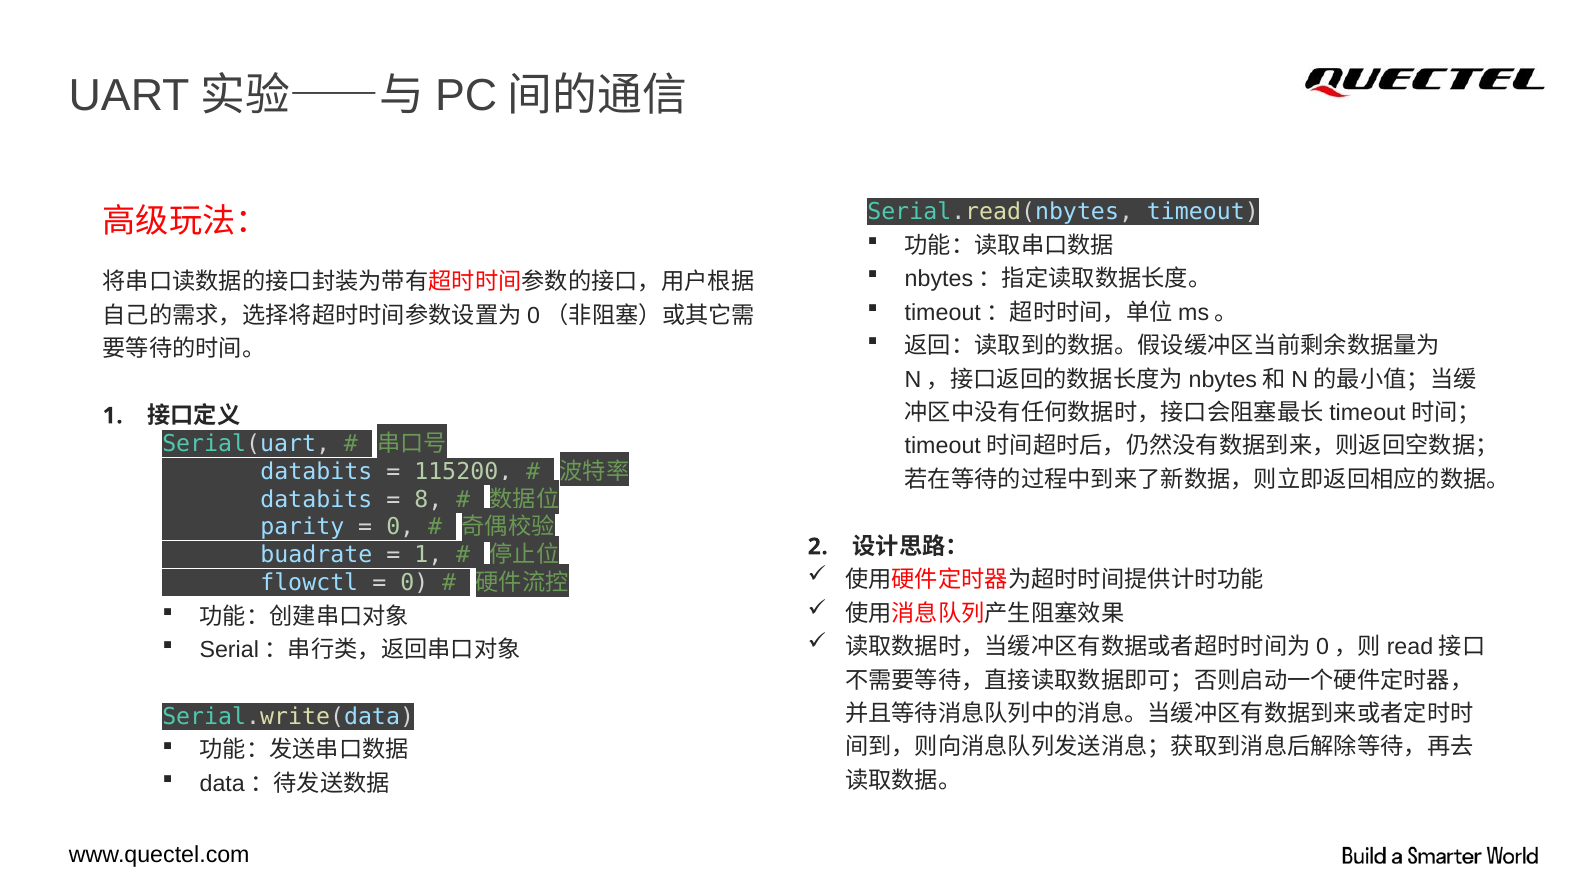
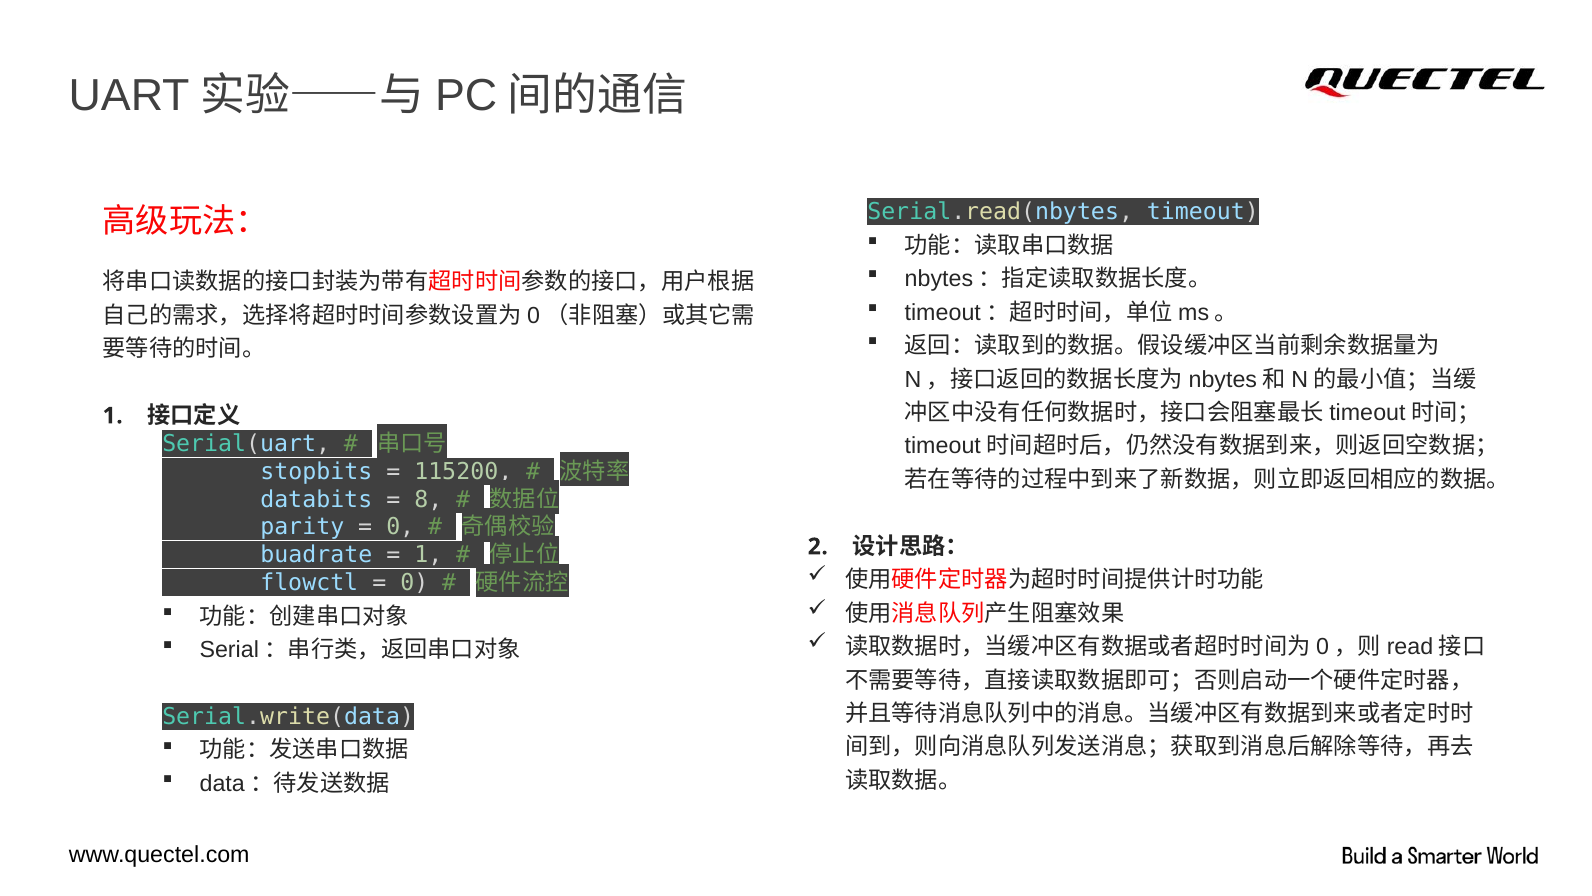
databits: databits -> stopbits (316, 471)
